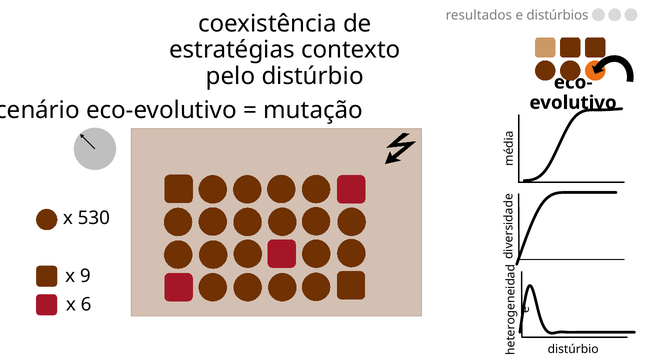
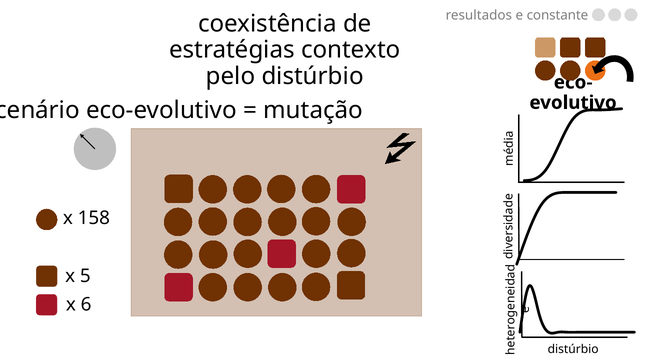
distúrbios: distúrbios -> constante (557, 15)
530: 530 -> 158 (94, 218)
9: 9 -> 5 (85, 276)
